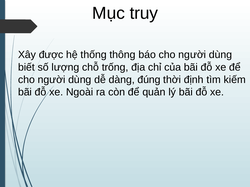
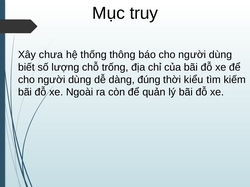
được: được -> chưa (51, 55)
định: định -> kiểu (194, 80)
